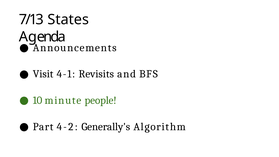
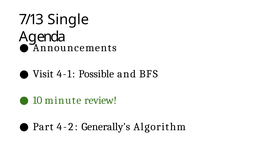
States: States -> Single (68, 20)
Revisits: Revisits -> Possible (96, 74)
people: people -> review (101, 100)
